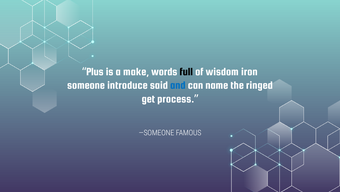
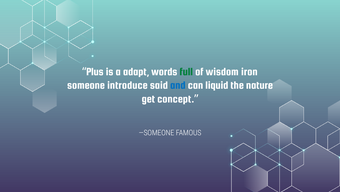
make: make -> adapt (136, 71)
full colour: black -> green (186, 71)
name: name -> liquid (217, 85)
ringed: ringed -> nature (259, 85)
process: process -> concept (176, 98)
